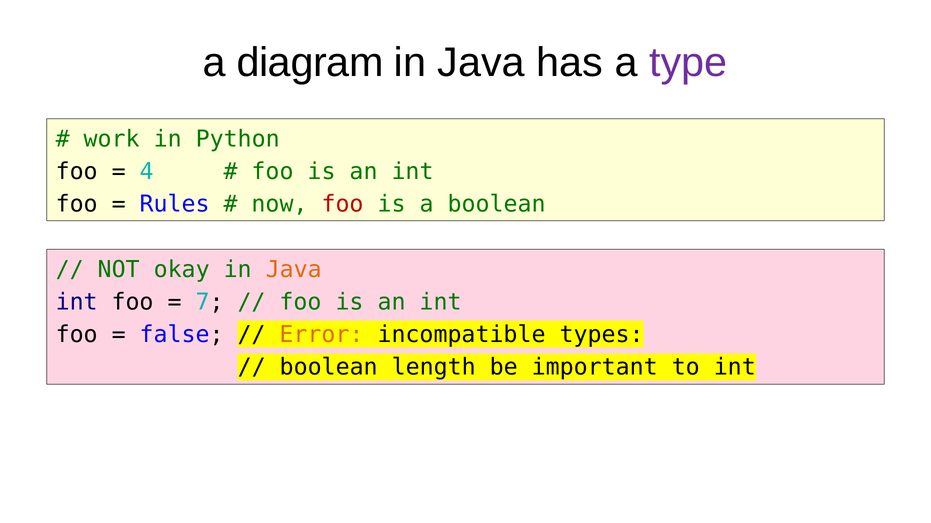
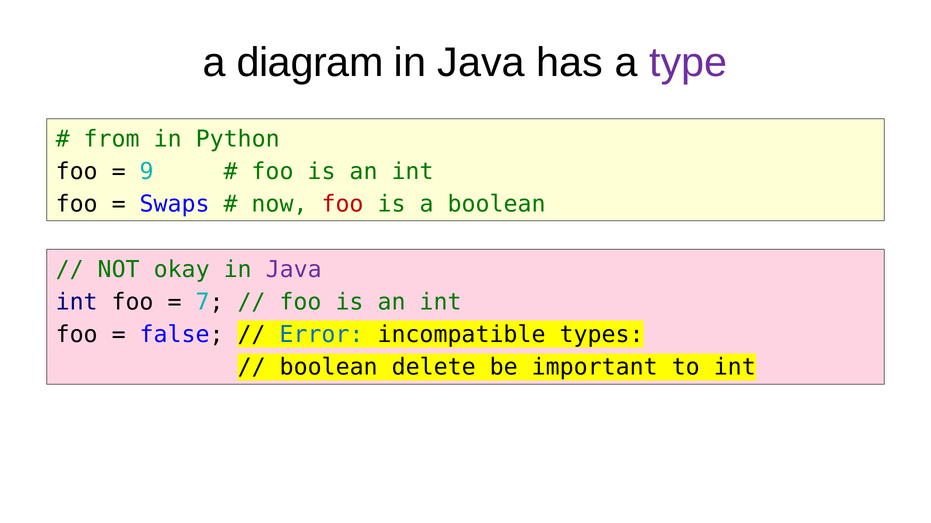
work: work -> from (112, 139)
4: 4 -> 9 (147, 172)
Rules: Rules -> Swaps (175, 204)
Java colour: orange -> purple (294, 270)
Error colour: orange -> blue (321, 335)
length: length -> delete (434, 368)
